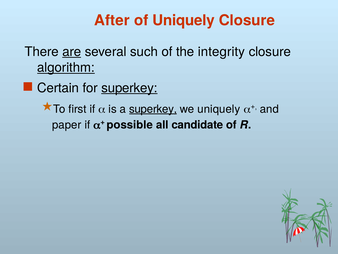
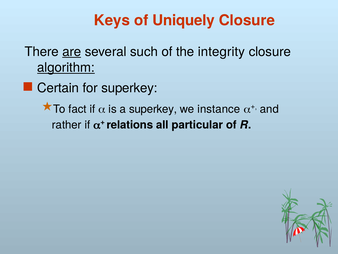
After: After -> Keys (112, 20)
superkey underline: present -> none (129, 88)
first: first -> fact (77, 109)
superkey underline: present -> none (153, 109)
we uniquely: uniquely -> instance (219, 109)
paper: paper -> rather (67, 125)
possible: possible -> relations (130, 125)
candidate: candidate -> particular (197, 125)
